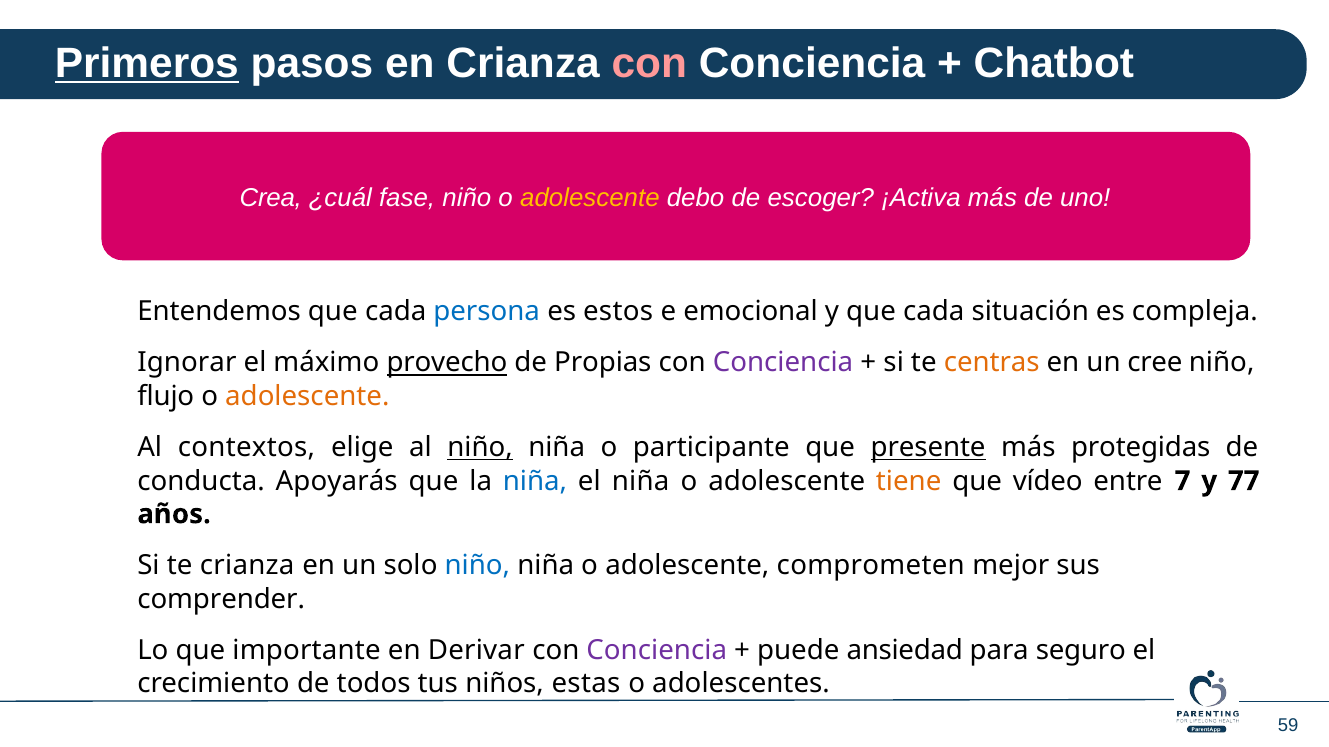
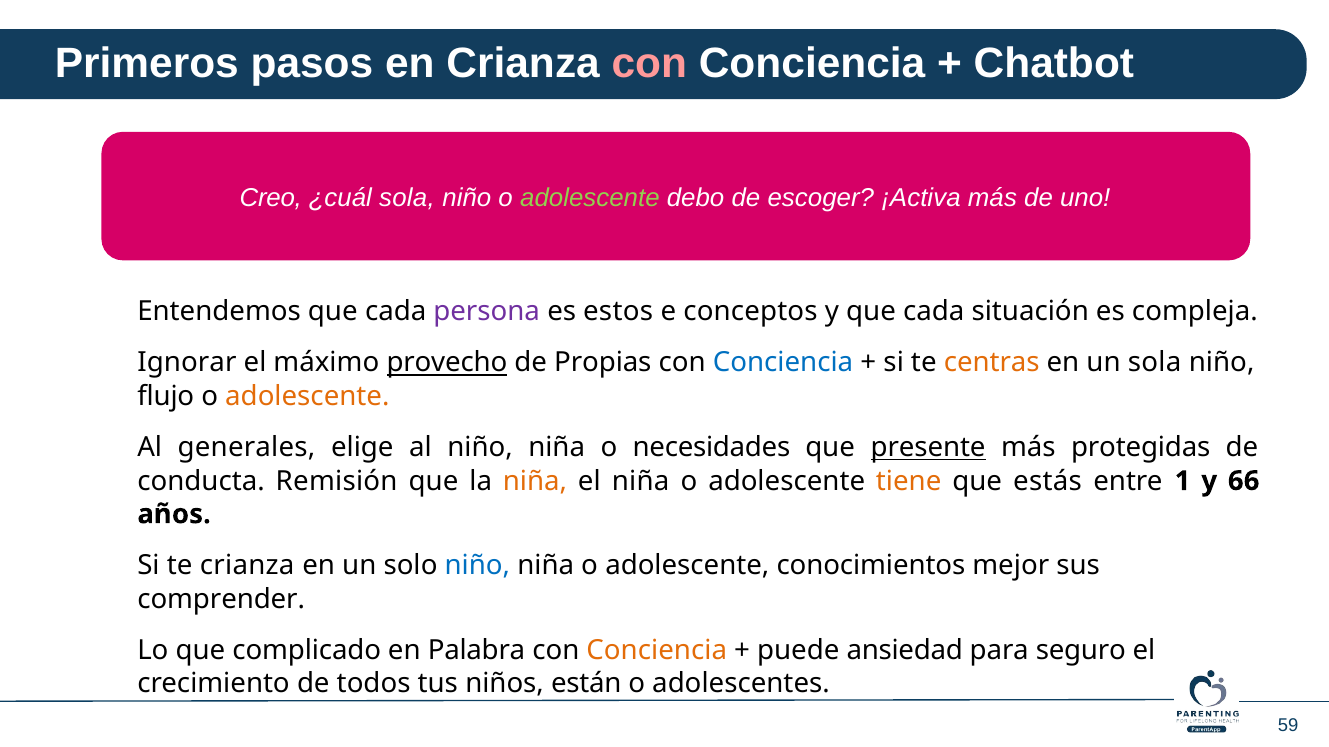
Primeros underline: present -> none (147, 64)
Crea: Crea -> Creo (271, 198)
¿cuál fase: fase -> sola (407, 198)
adolescente colour: yellow -> light green (590, 198)
persona colour: blue -> purple (487, 311)
emocional: emocional -> conceptos (750, 311)
Conciencia colour: purple -> blue (783, 363)
un cree: cree -> sola (1155, 363)
contextos: contextos -> generales (246, 448)
niño underline: present -> none (480, 448)
participante: participante -> necesidades (711, 448)
Apoyarás: Apoyarás -> Remisión (337, 481)
niña colour: blue -> orange (535, 481)
vídeo: vídeo -> estás (1048, 481)
7: 7 -> 1 (1183, 481)
77: 77 -> 66 (1244, 481)
comprometen: comprometen -> conocimientos (871, 566)
importante: importante -> complicado (307, 651)
Derivar: Derivar -> Palabra (477, 651)
Conciencia colour: purple -> orange (657, 651)
estas: estas -> están (586, 684)
